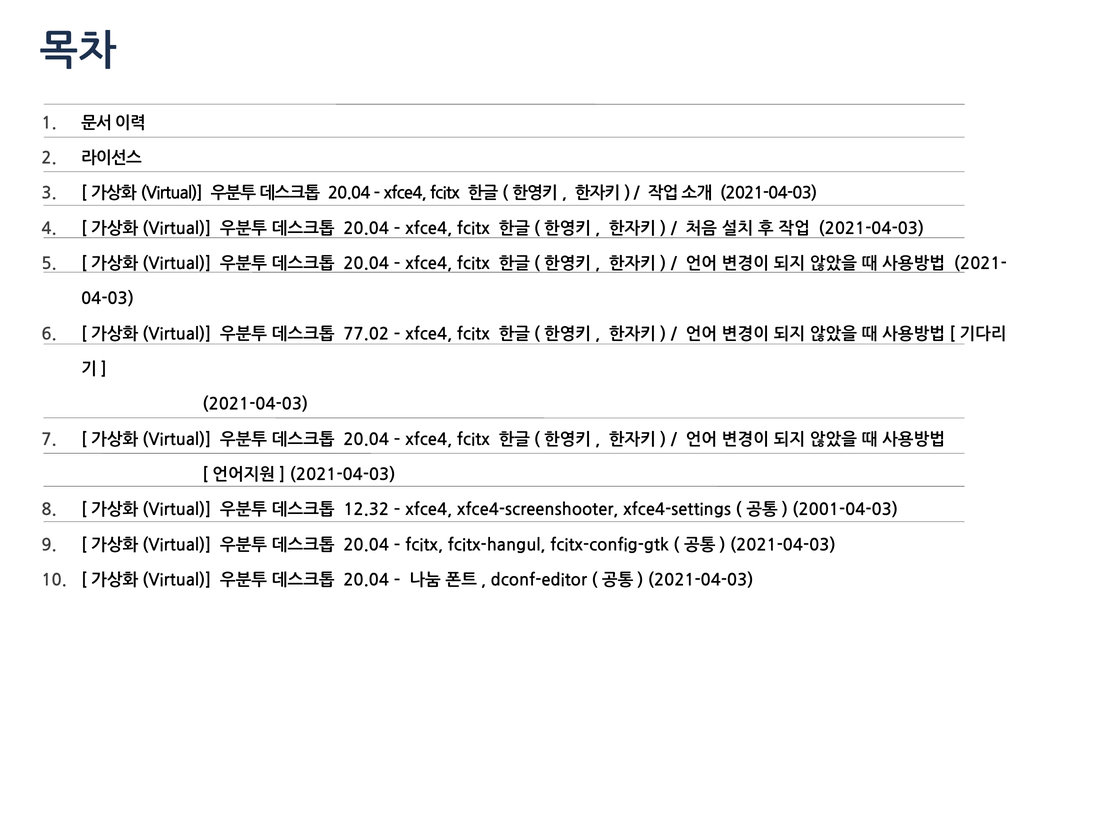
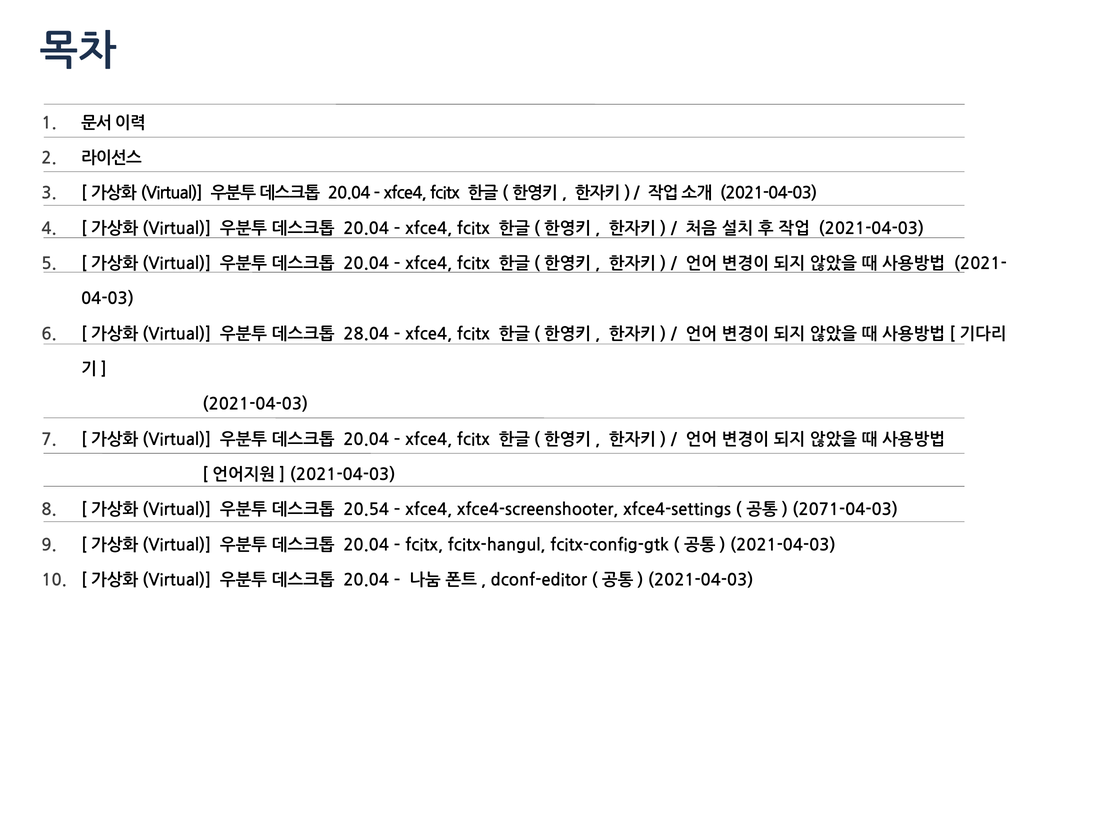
77.02: 77.02 -> 28.04 (366, 334)
12.32: 12.32 -> 20.54 (366, 510)
2001-04-03: 2001-04-03 -> 2071-04-03 (845, 510)
